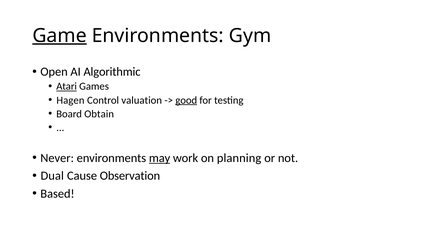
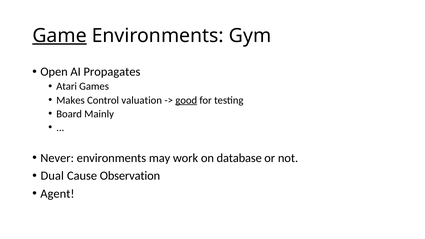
Algorithmic: Algorithmic -> Propagates (112, 72)
Atari underline: present -> none (67, 87)
Hagen: Hagen -> Makes (71, 100)
Obtain: Obtain -> Mainly (99, 114)
may underline: present -> none (160, 158)
planning: planning -> database (239, 158)
Based: Based -> Agent (57, 194)
